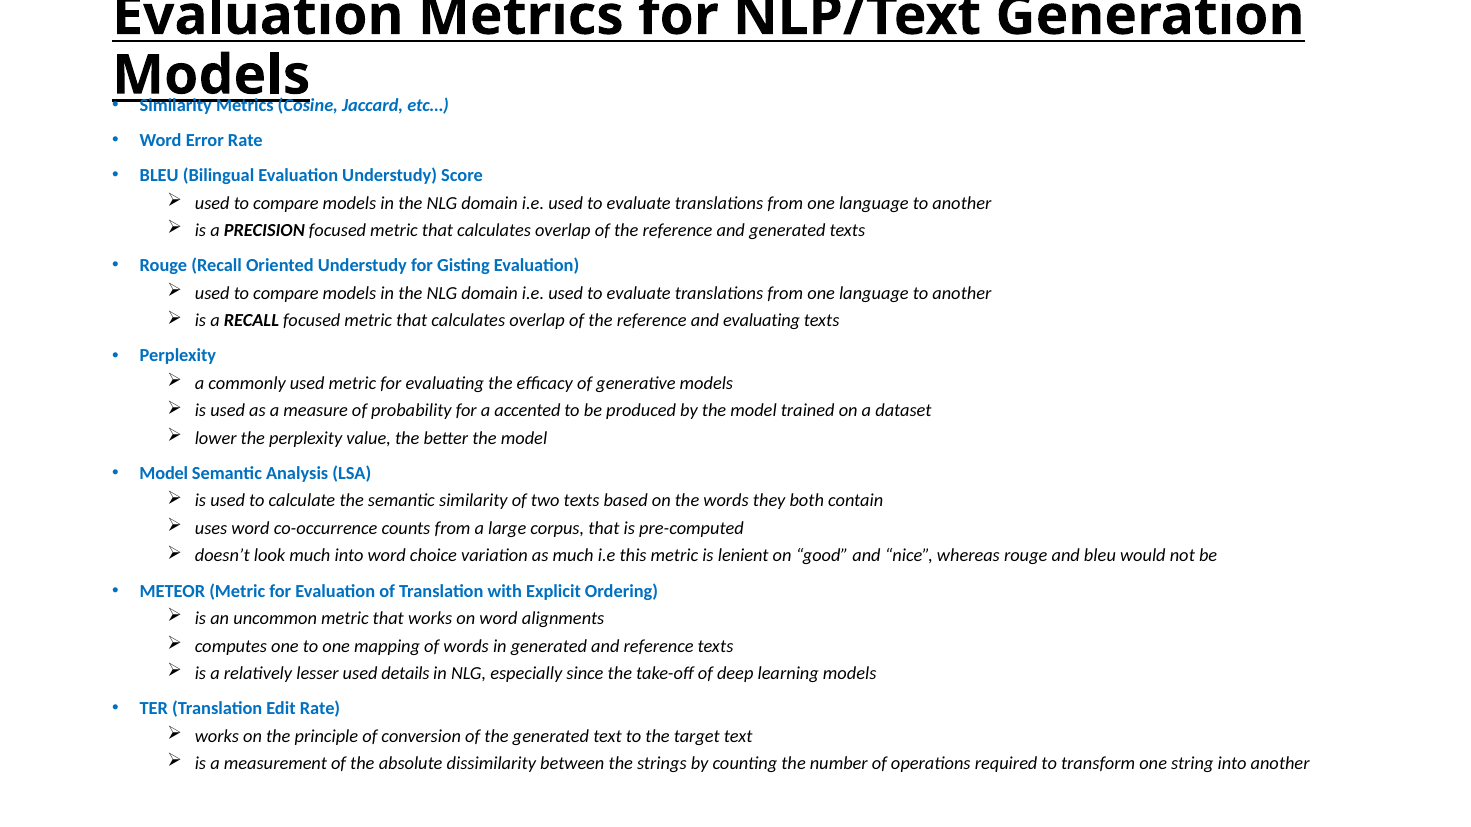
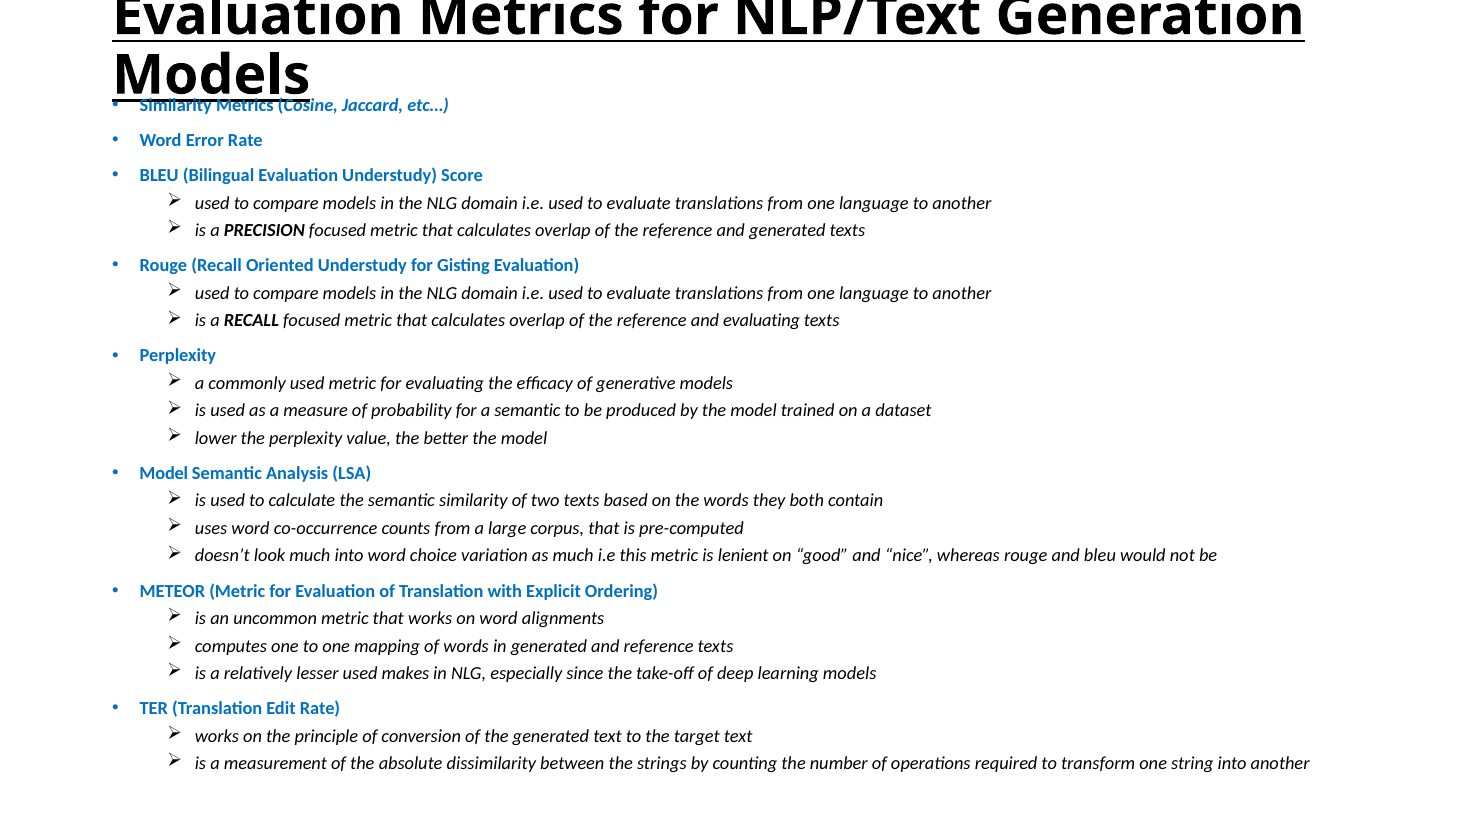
a accented: accented -> semantic (527, 411)
details: details -> makes (405, 674)
